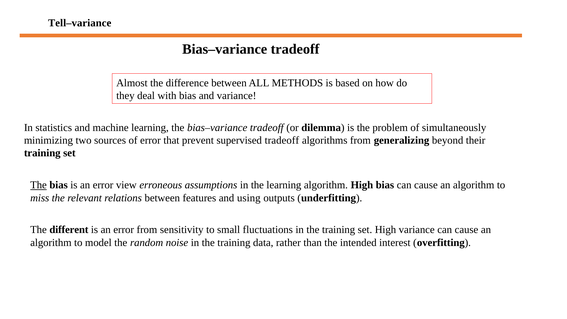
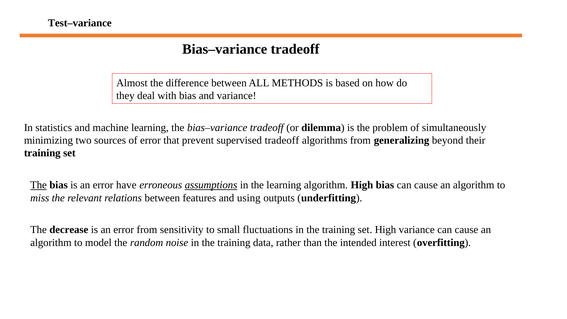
Tell–variance: Tell–variance -> Test–variance (80, 23)
view: view -> have (126, 185)
assumptions underline: none -> present (211, 185)
different: different -> decrease (69, 230)
